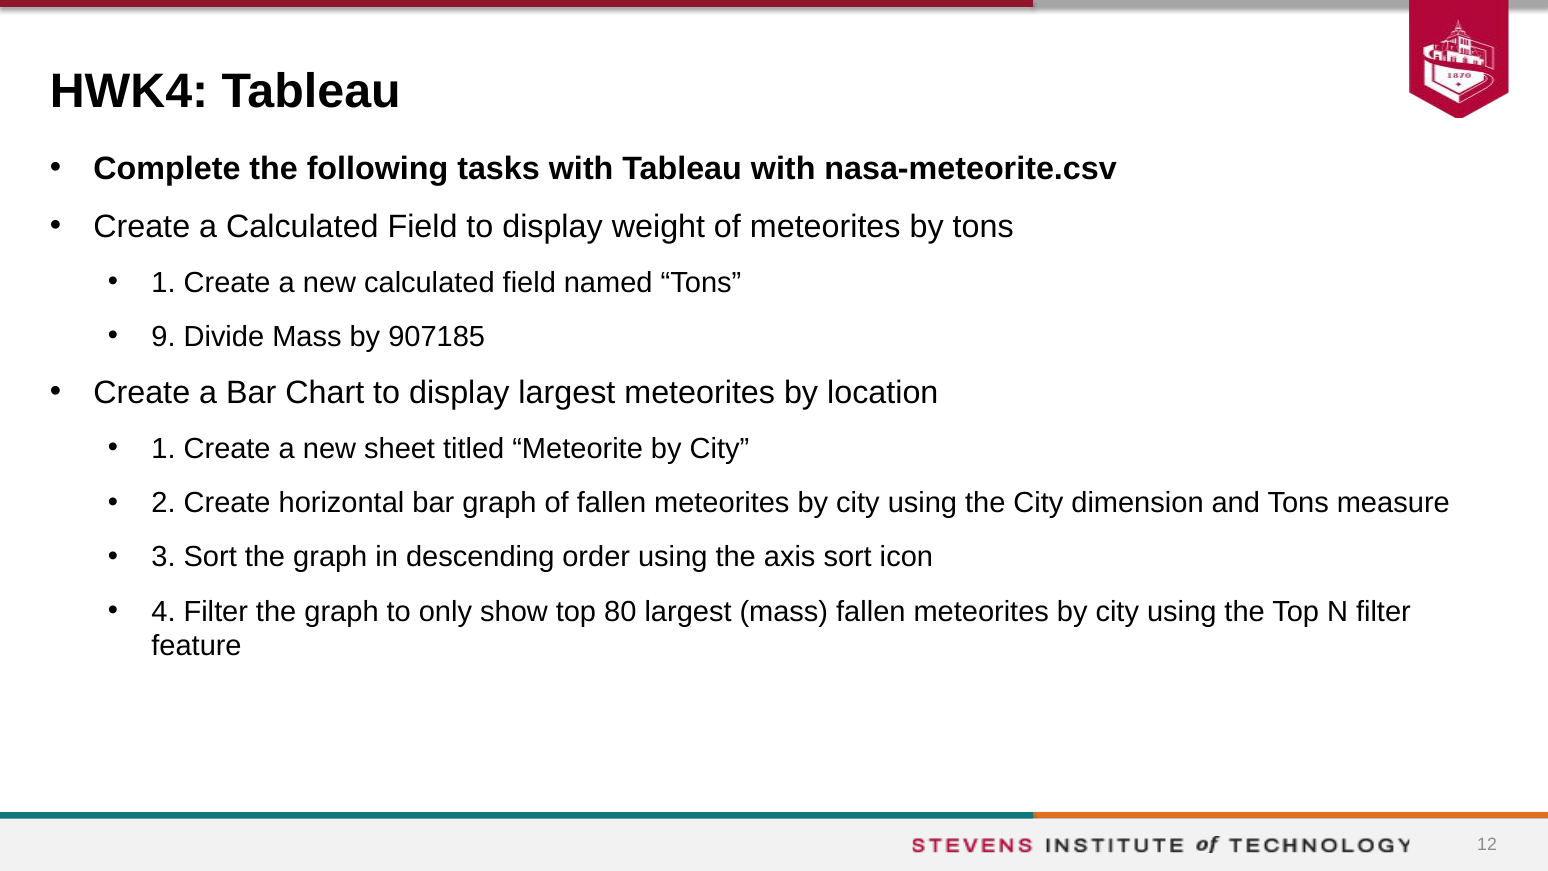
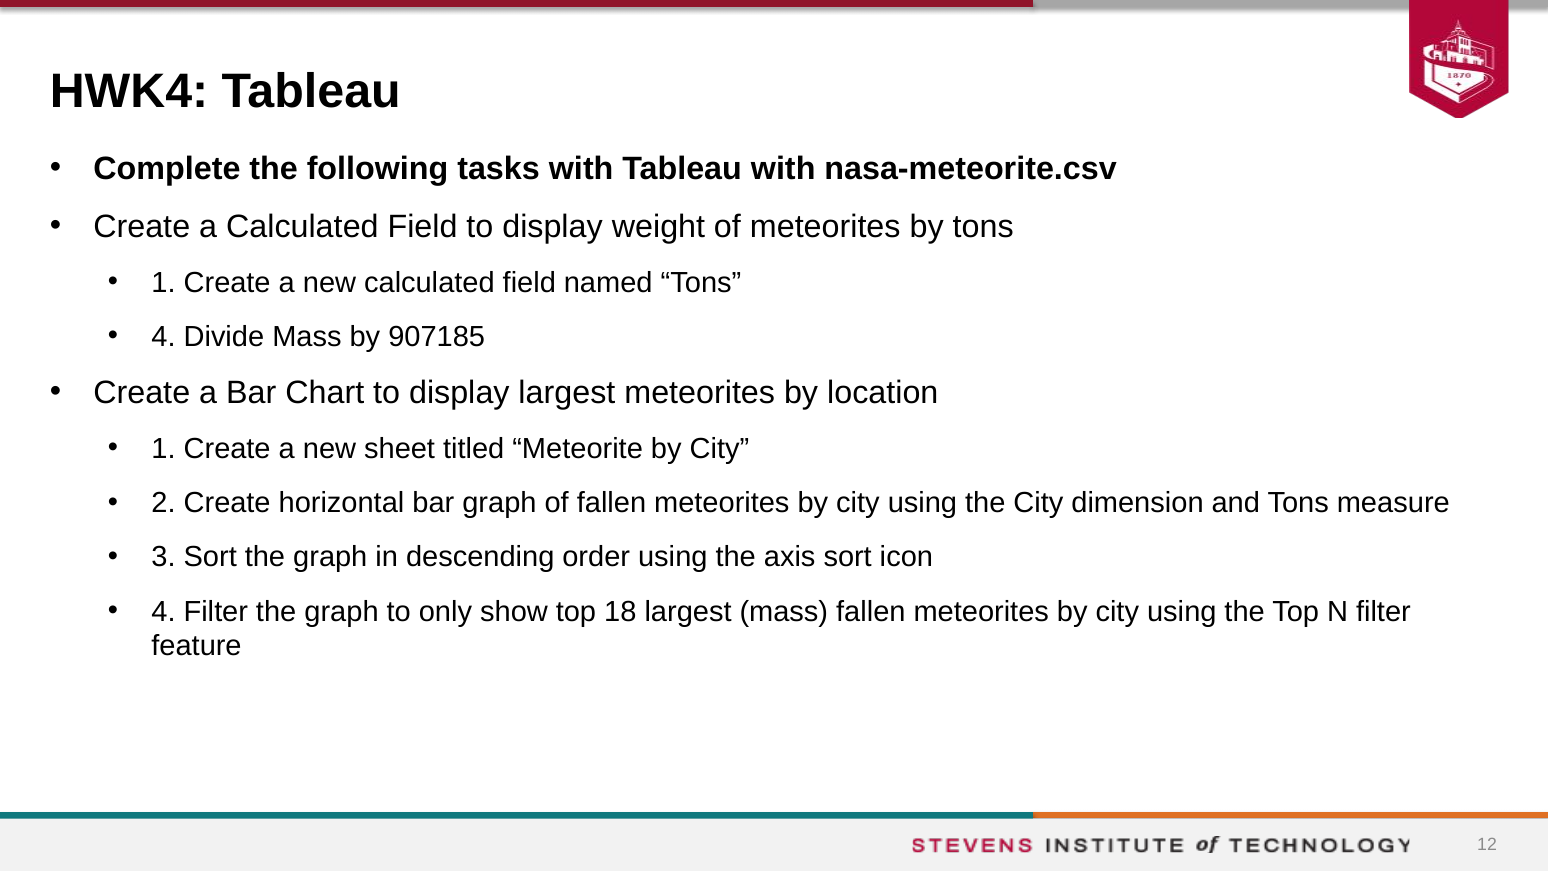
9: 9 -> 4 (164, 337)
80: 80 -> 18 (620, 611)
